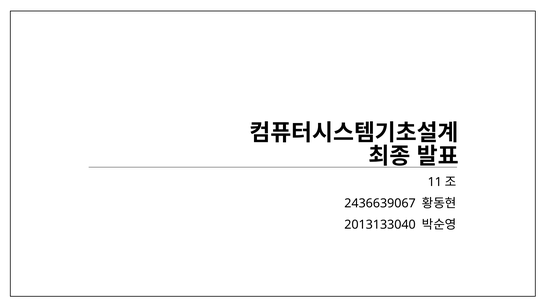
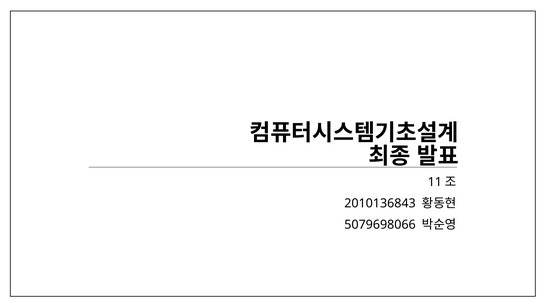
2436639067: 2436639067 -> 2010136843 (380, 203)
2013133040: 2013133040 -> 5079698066 (380, 225)
